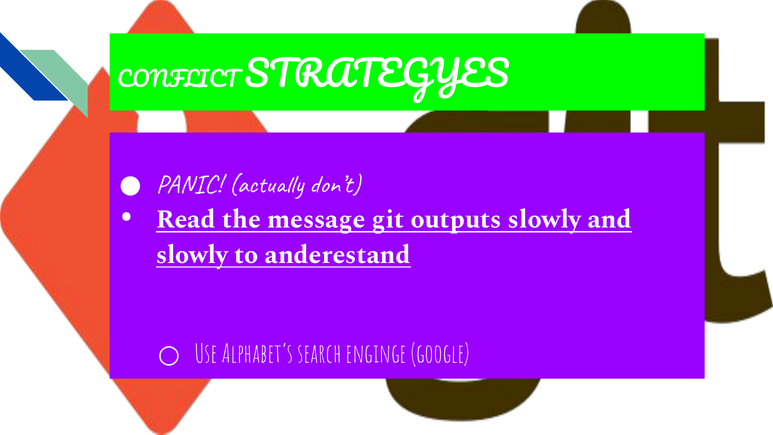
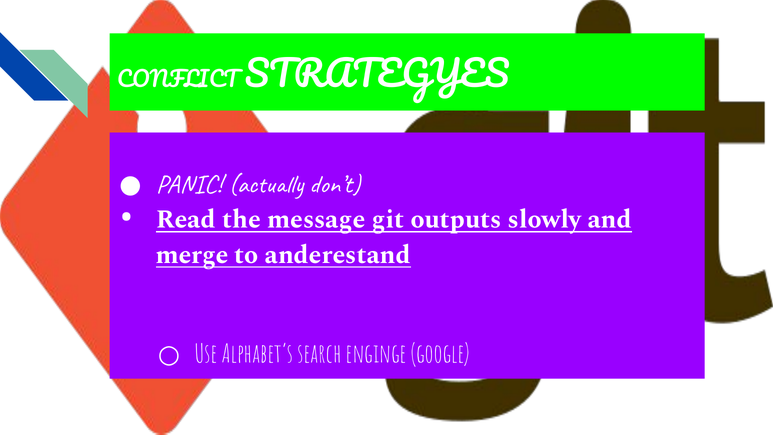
slowly: slowly -> merge (192, 255)
